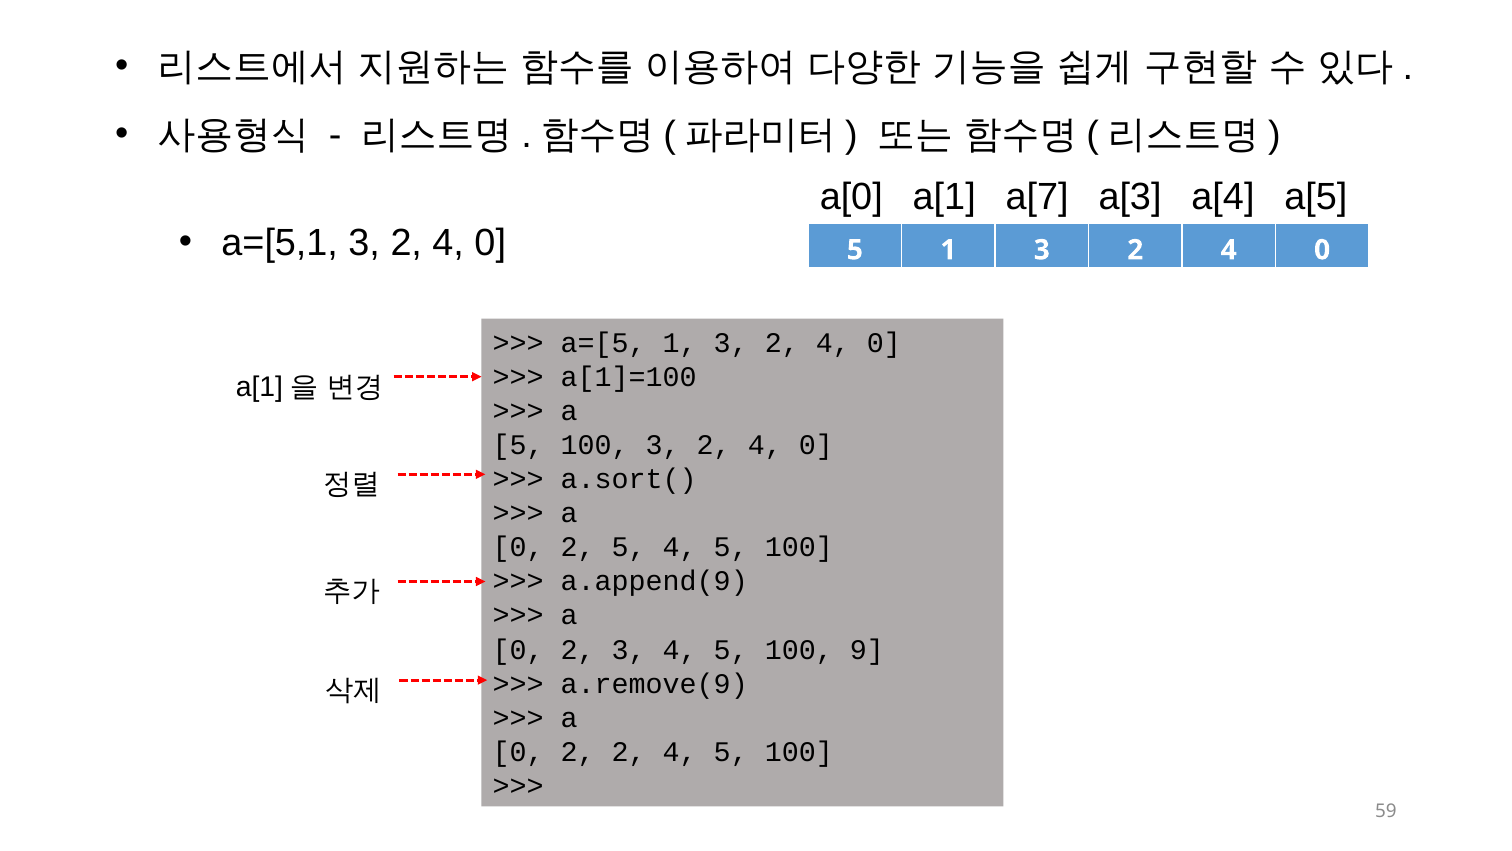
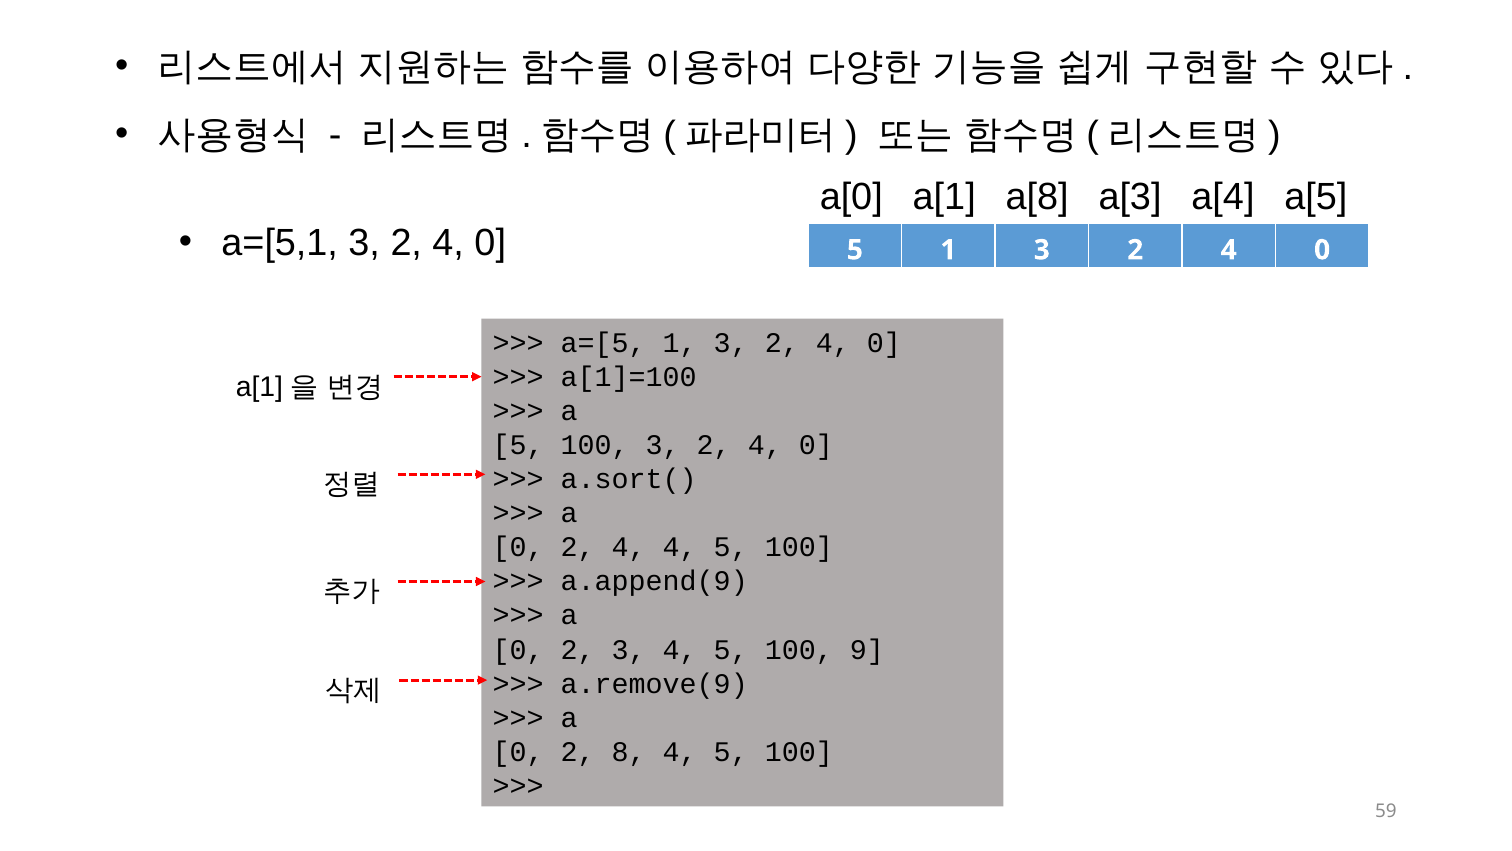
a[7: a[7 -> a[8 (1037, 197)
0 2 5: 5 -> 4 (629, 547)
2 2: 2 -> 8 (629, 751)
